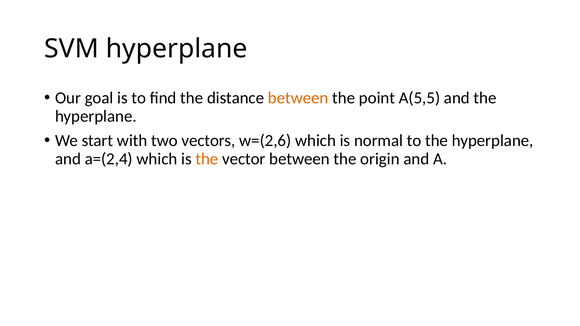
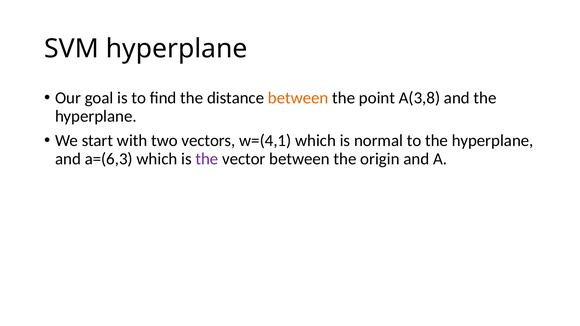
A(5,5: A(5,5 -> A(3,8 (419, 98)
w=(2,6: w=(2,6 -> w=(4,1 (265, 141)
a=(2,4: a=(2,4 -> a=(6,3 (109, 159)
the colour: orange -> purple (207, 159)
